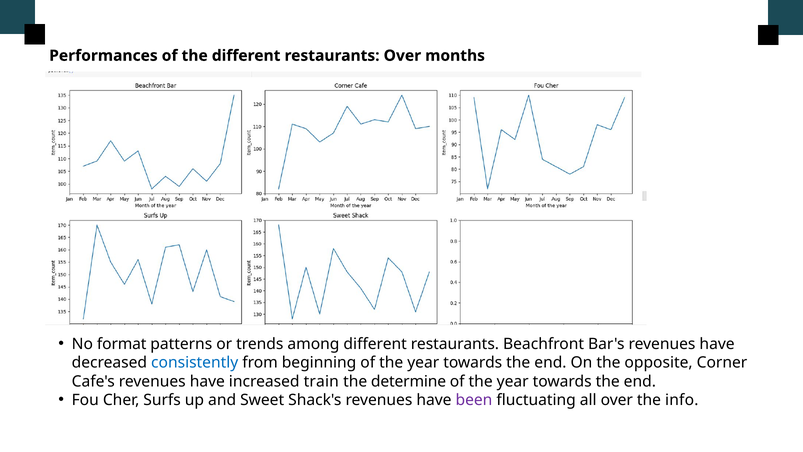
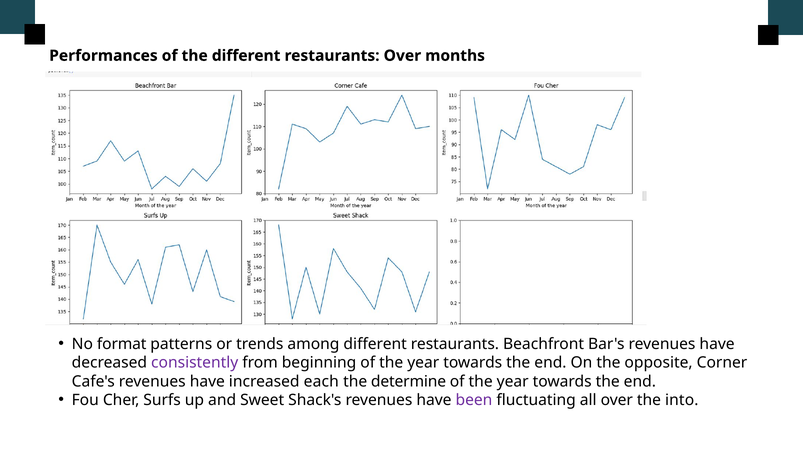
consistently colour: blue -> purple (195, 362)
train: train -> each (321, 381)
info: info -> into (682, 400)
